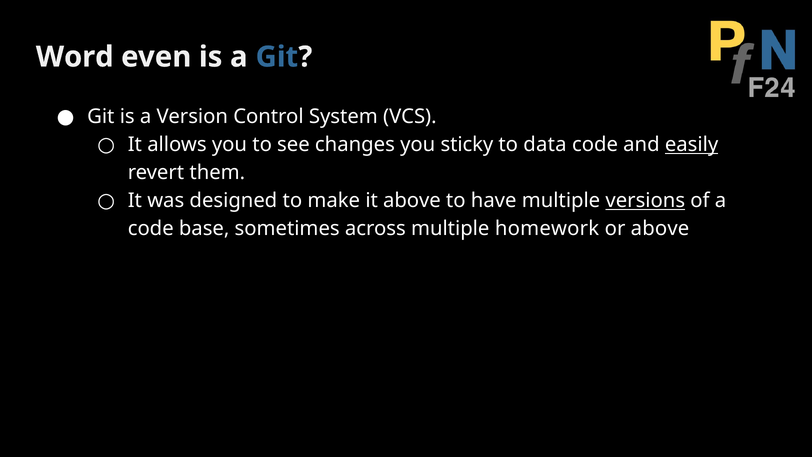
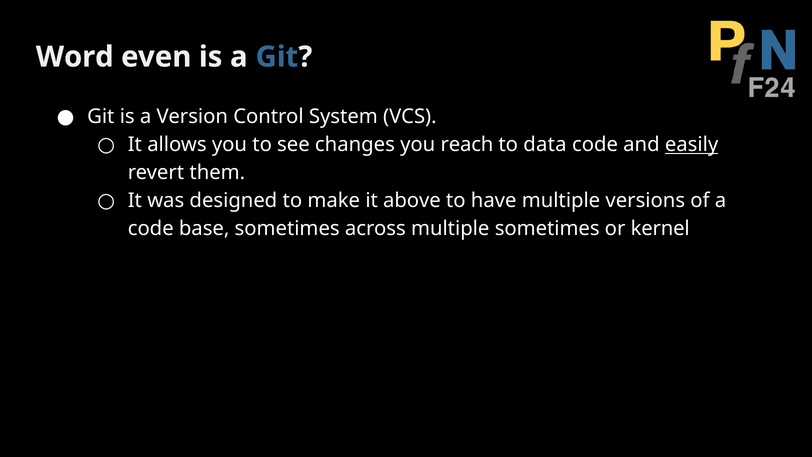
sticky: sticky -> reach (467, 145)
versions underline: present -> none (645, 201)
multiple homework: homework -> sometimes (547, 229)
or above: above -> kernel (660, 229)
